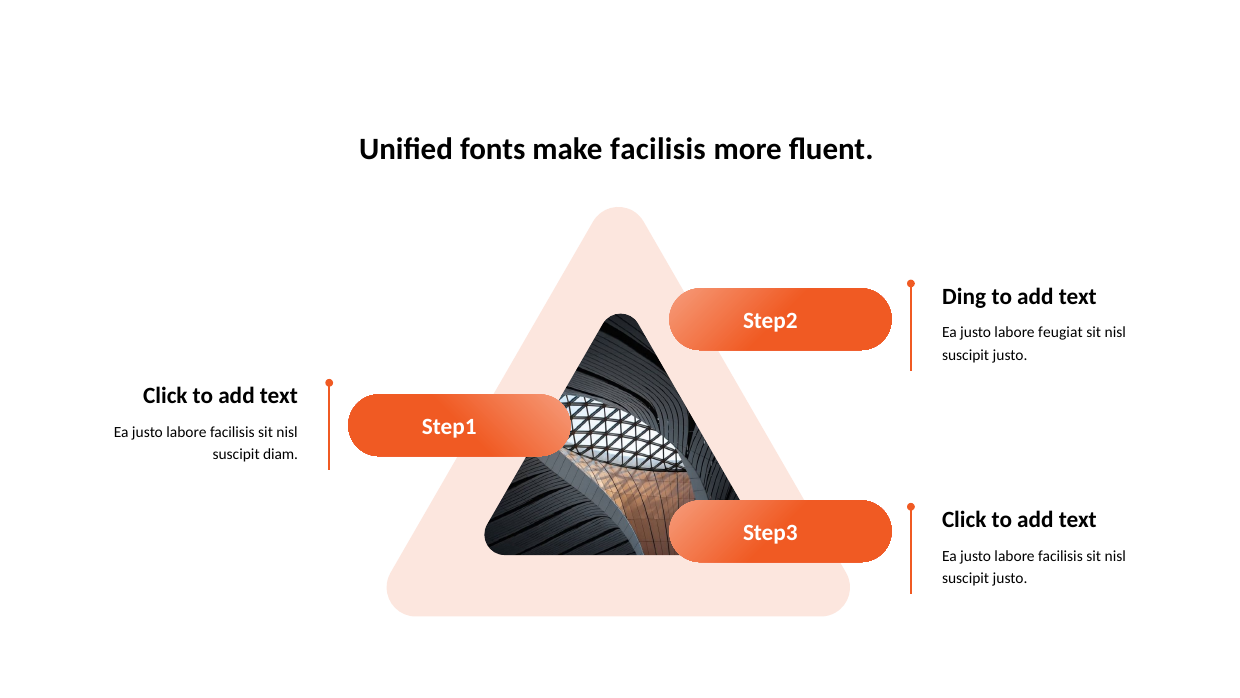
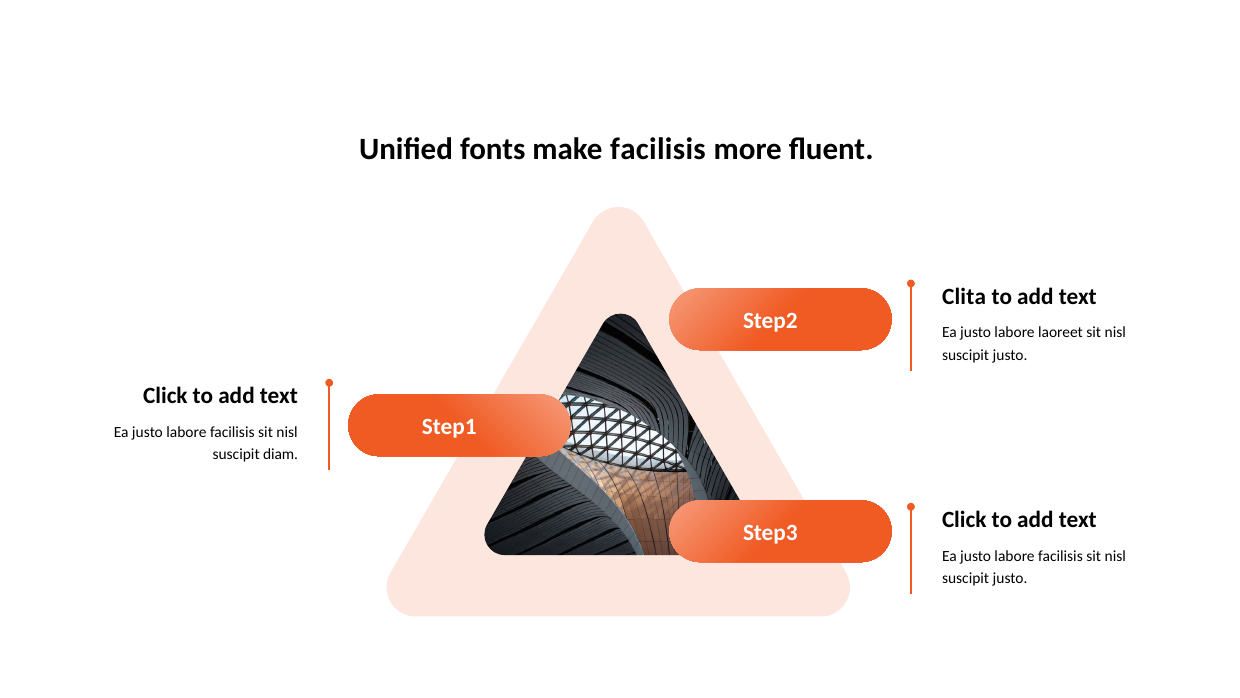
Ding: Ding -> Clita (964, 296)
feugiat: feugiat -> laoreet (1061, 332)
